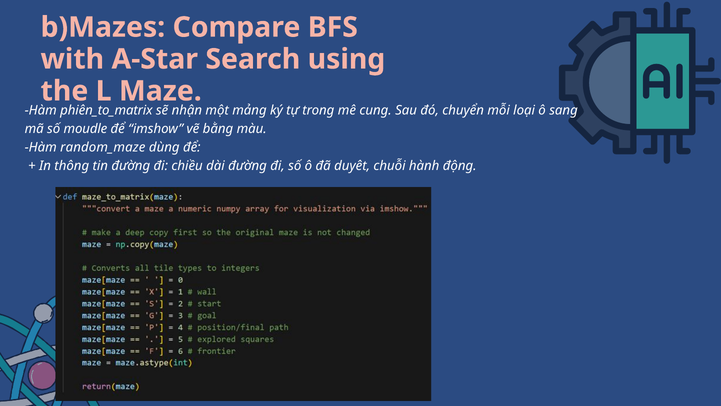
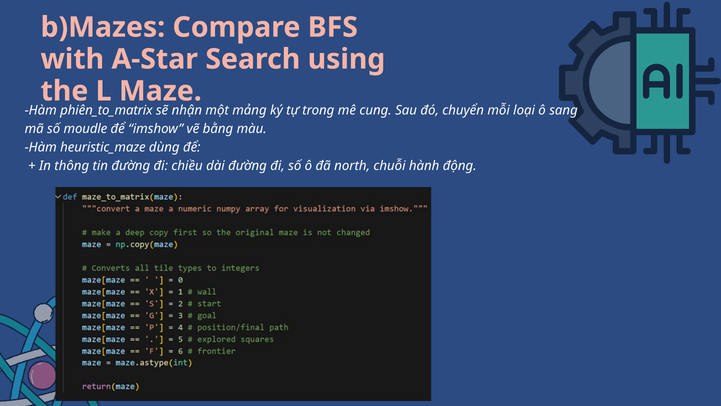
random_maze: random_maze -> heuristic_maze (103, 147)
duyêt: duyêt -> north (352, 166)
